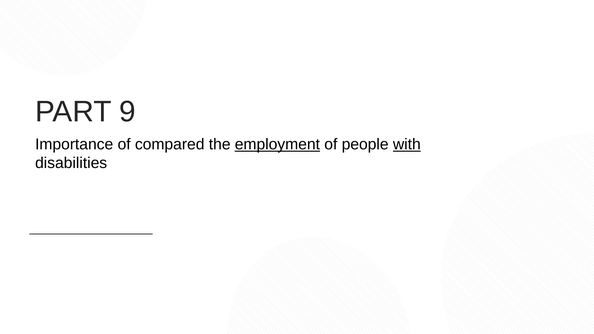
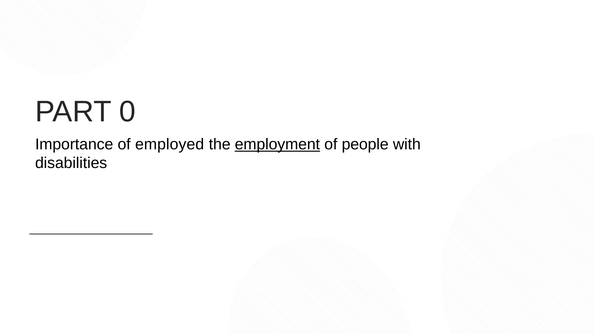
9: 9 -> 0 (127, 112)
compared: compared -> employed (170, 144)
with underline: present -> none (407, 144)
